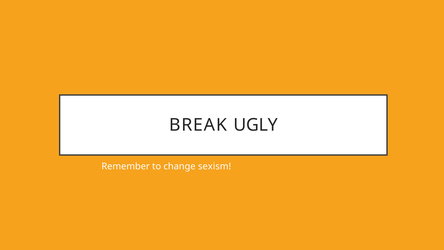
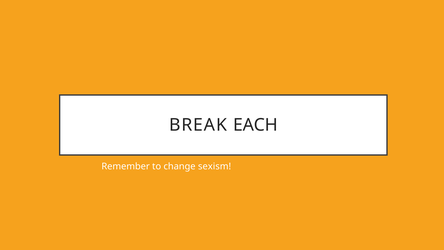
UGLY: UGLY -> EACH (256, 125)
